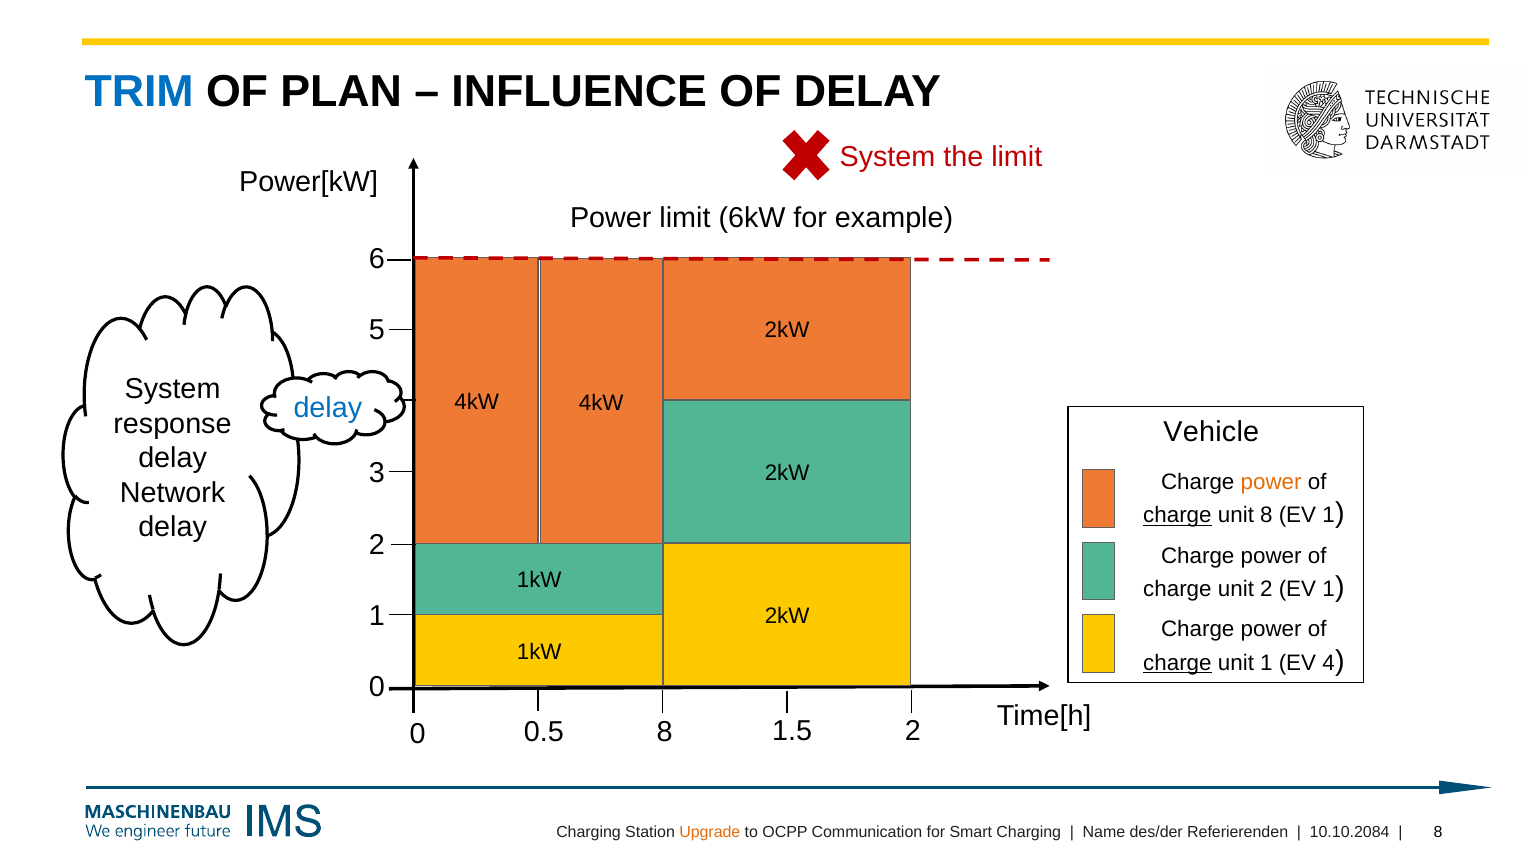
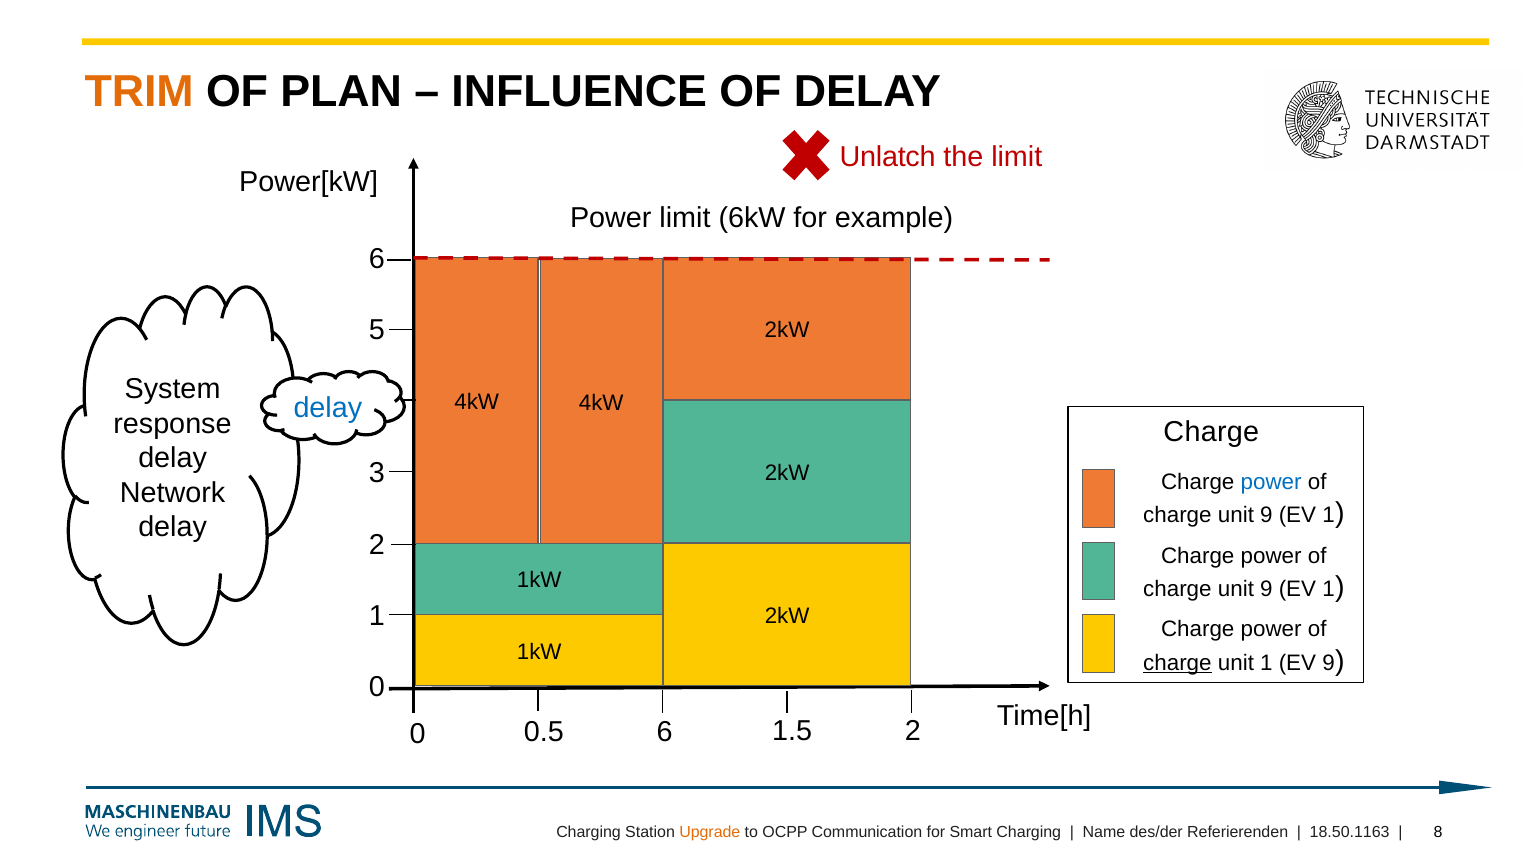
TRIM colour: blue -> orange (139, 91)
System: System -> Unlatch (888, 157)
Vehicle: Vehicle -> Charge (1211, 432)
power colour: orange -> blue (1271, 482)
charge underline: present -> none (1177, 515)
8: 8 -> 9 (1266, 515)
2: 2 -> 9 (1266, 589)
EV 4: 4 -> 9 (1329, 663)
0.5 8: 8 -> 6 (665, 732)
10.10.2084: 10.10.2084 -> 18.50.1163 (1350, 832)
